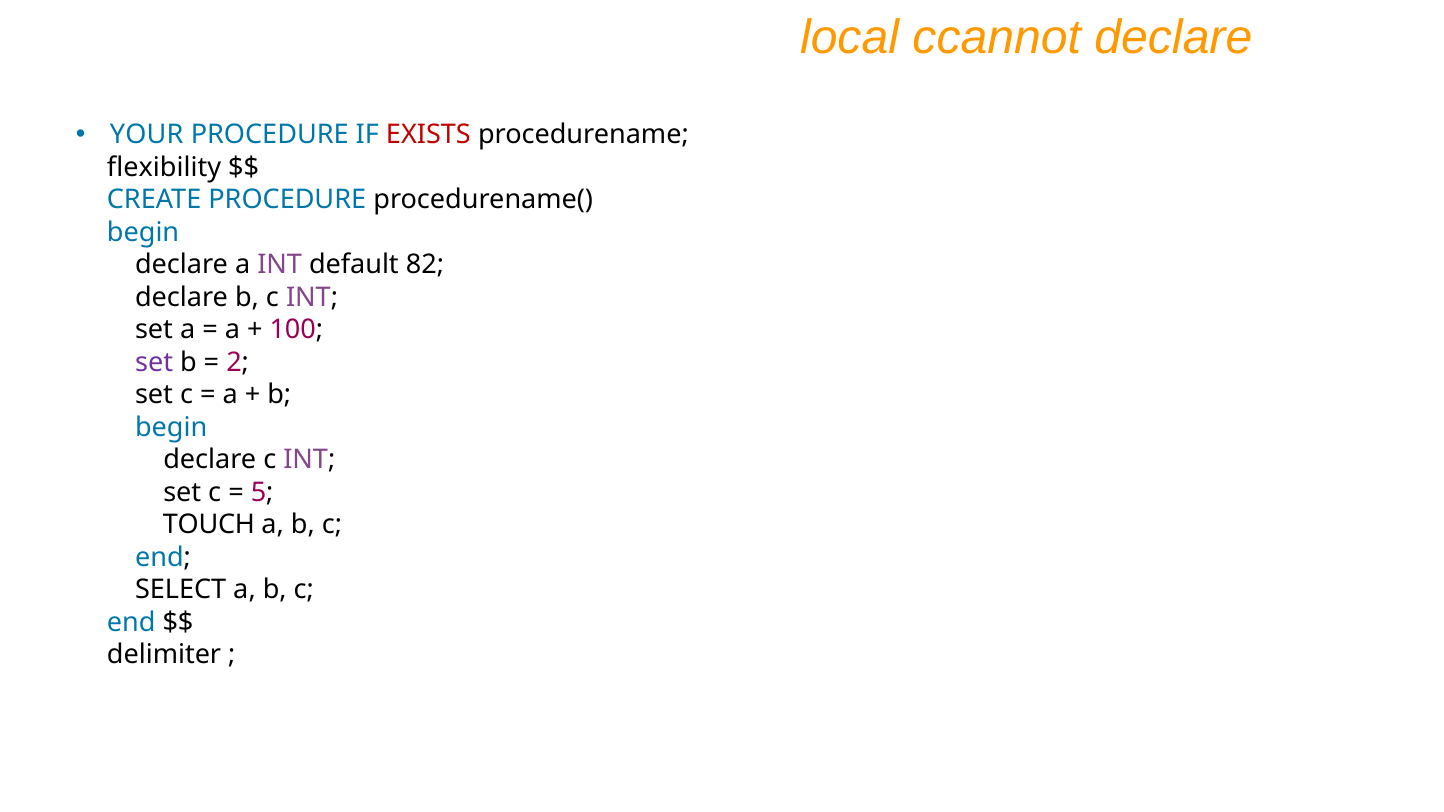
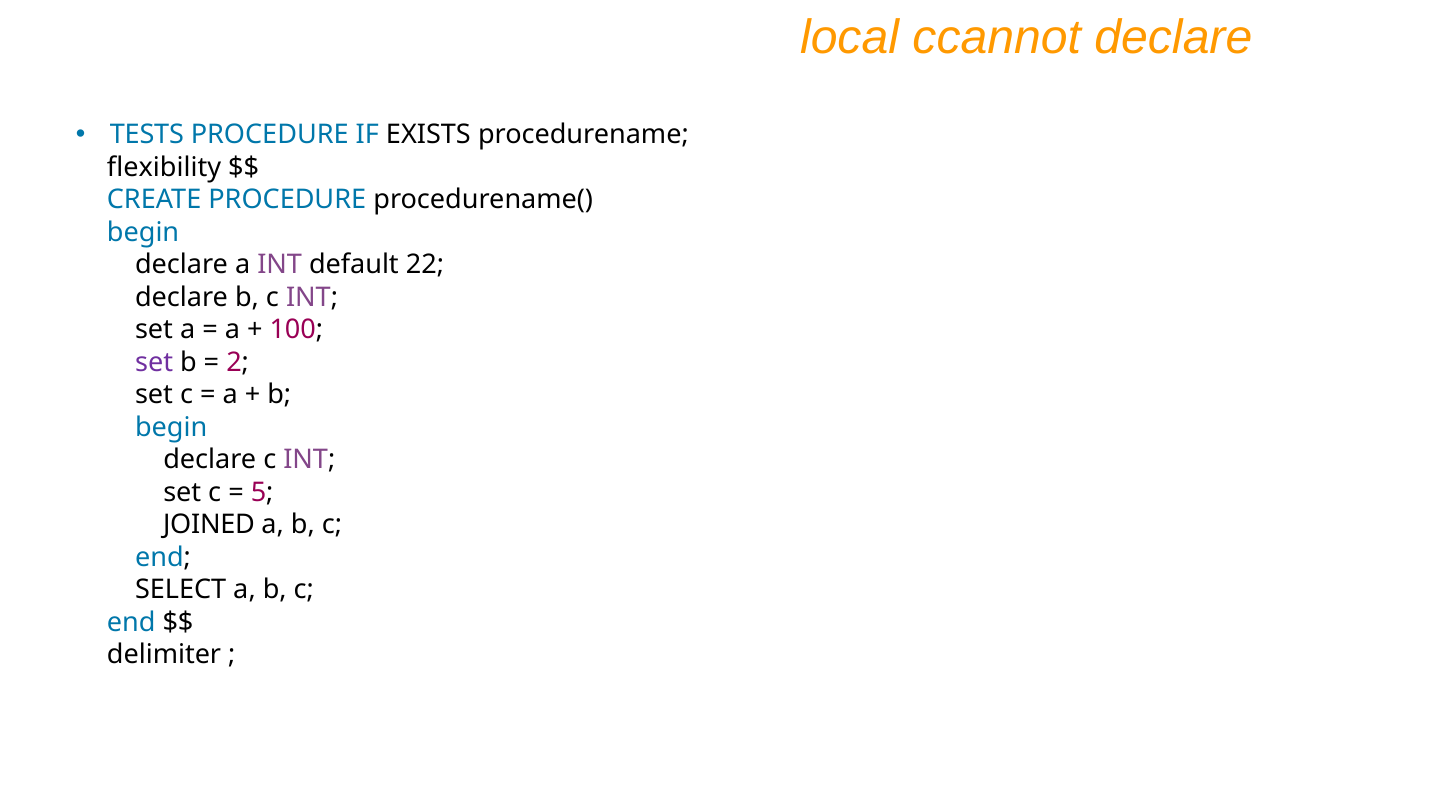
YOUR: YOUR -> TESTS (147, 135)
EXISTS colour: red -> black (428, 135)
82: 82 -> 22 (425, 265)
TOUCH: TOUCH -> JOINED (209, 525)
